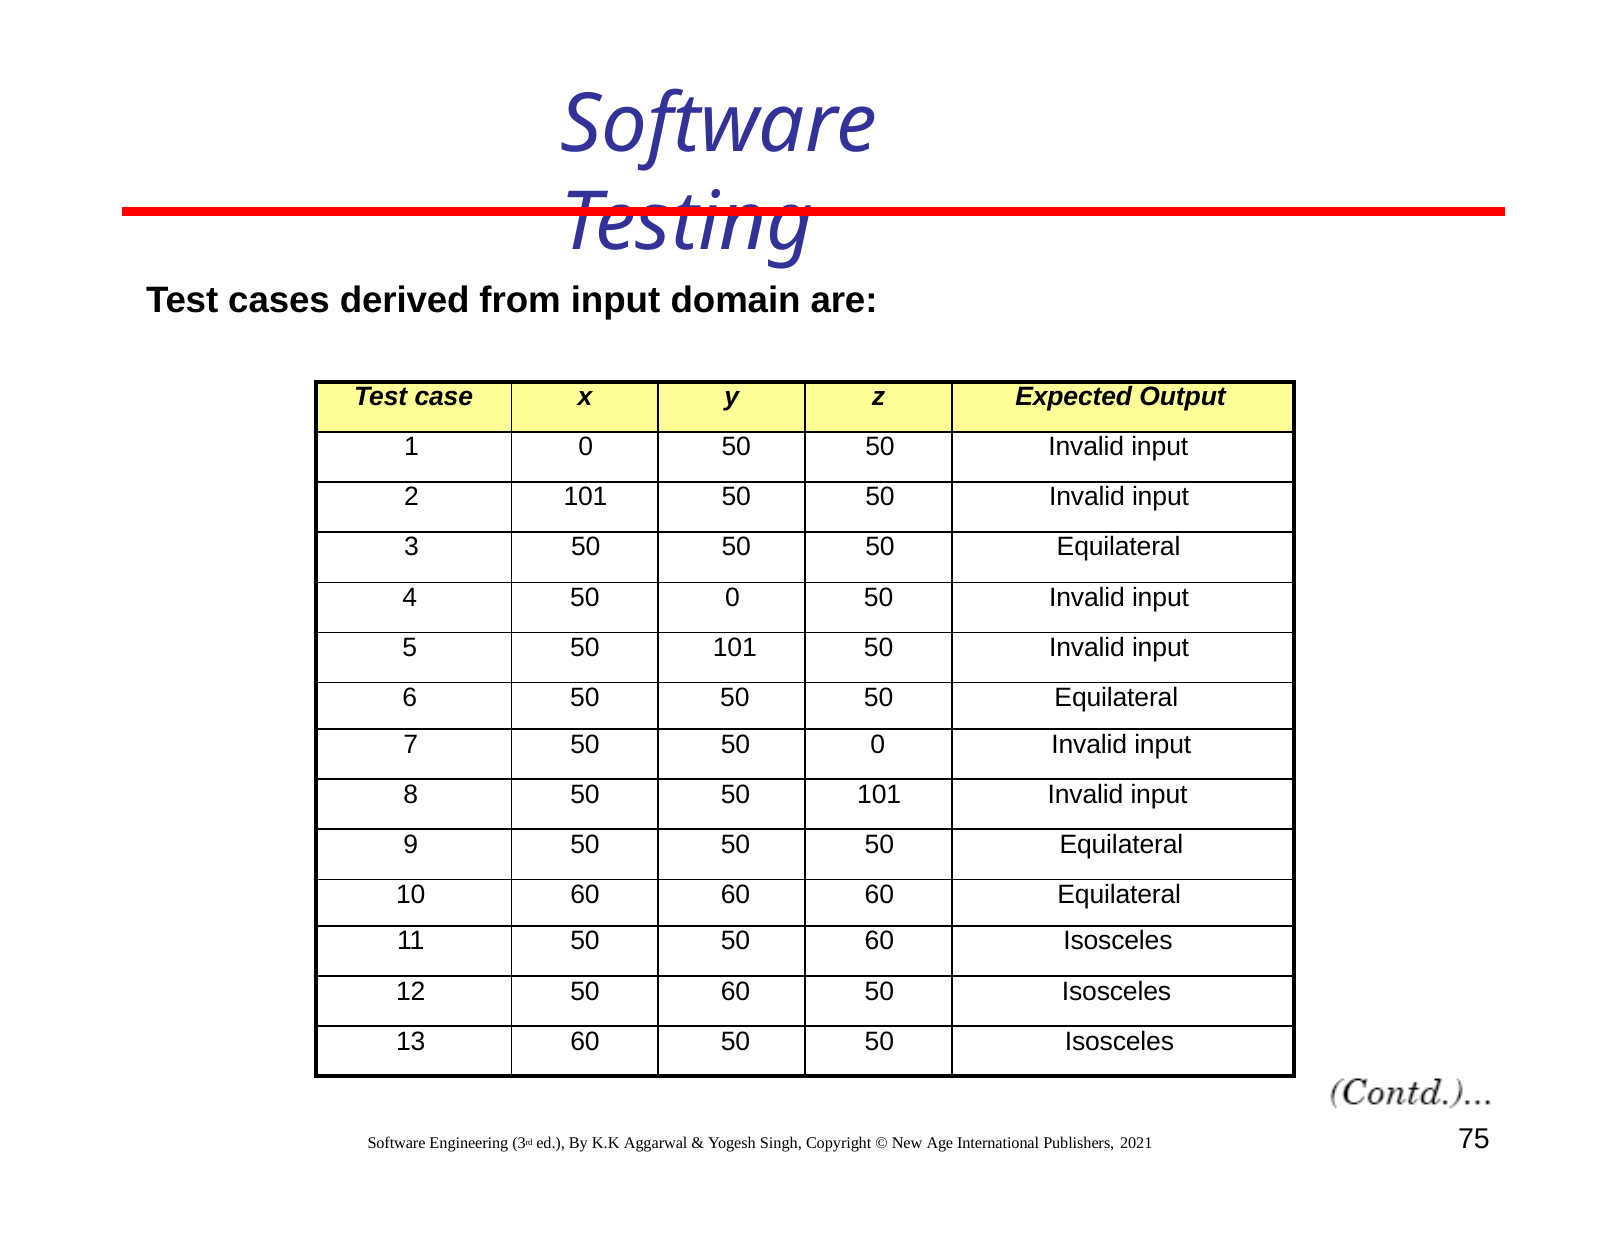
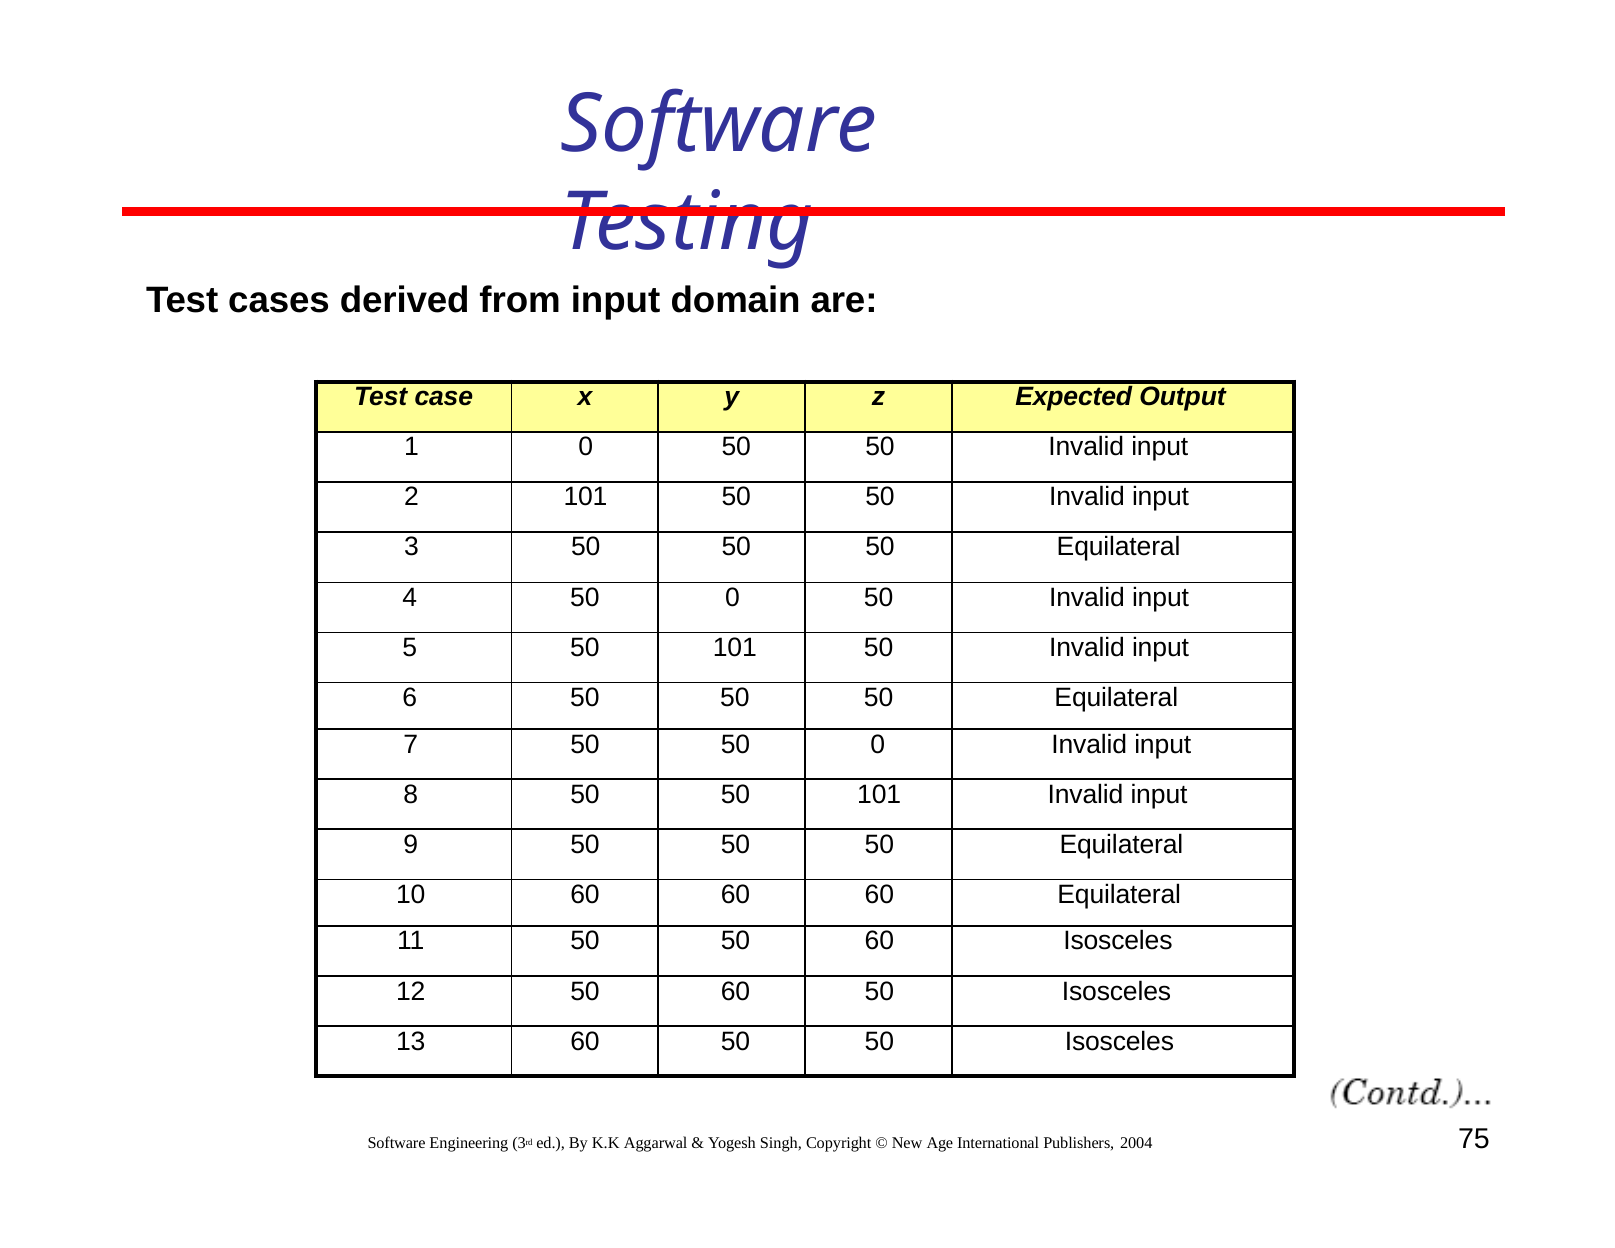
2021: 2021 -> 2004 (1136, 1143)
